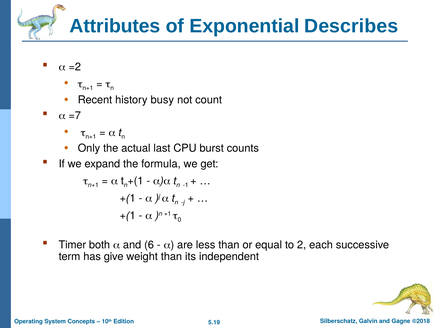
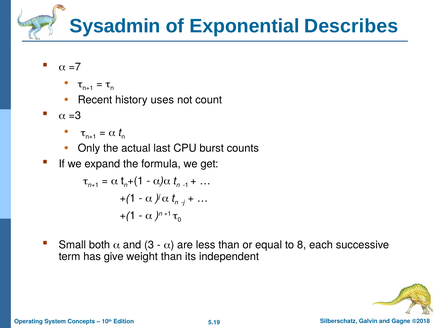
Attributes: Attributes -> Sysadmin (115, 26)
=2: =2 -> =7 (75, 67)
busy: busy -> uses (162, 100)
=7: =7 -> =3 (75, 115)
Timer: Timer -> Small (72, 245)
6: 6 -> 3 (149, 245)
2: 2 -> 8 (302, 245)
